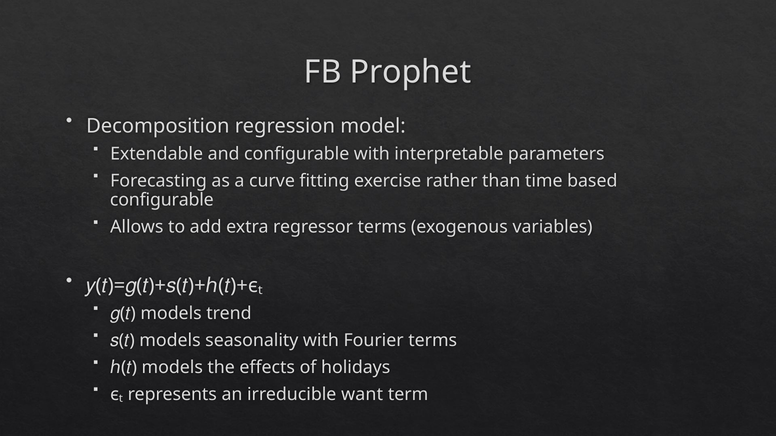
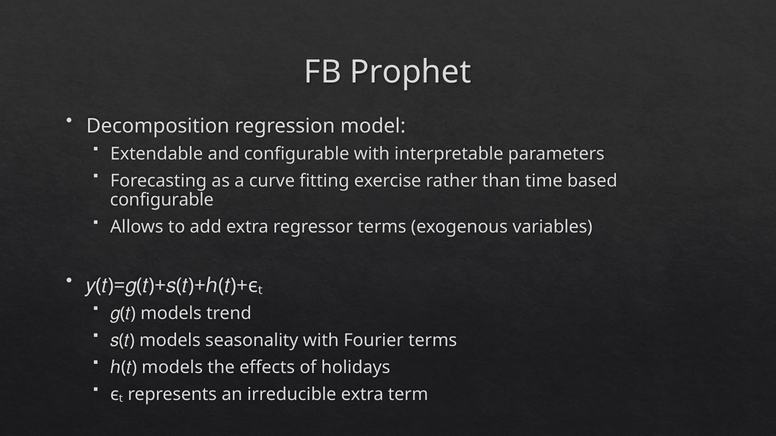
irreducible want: want -> extra (362, 395)
